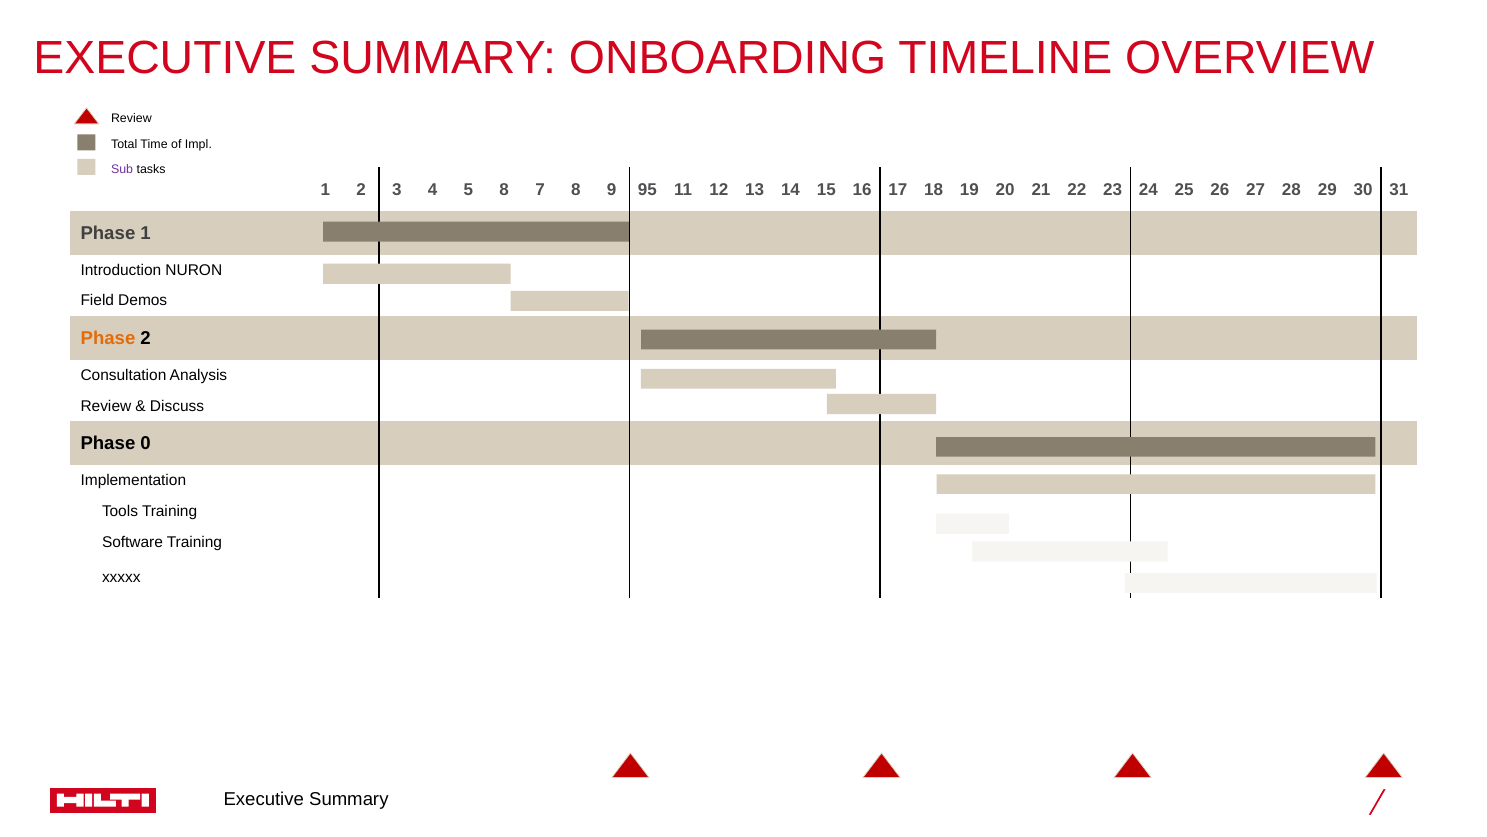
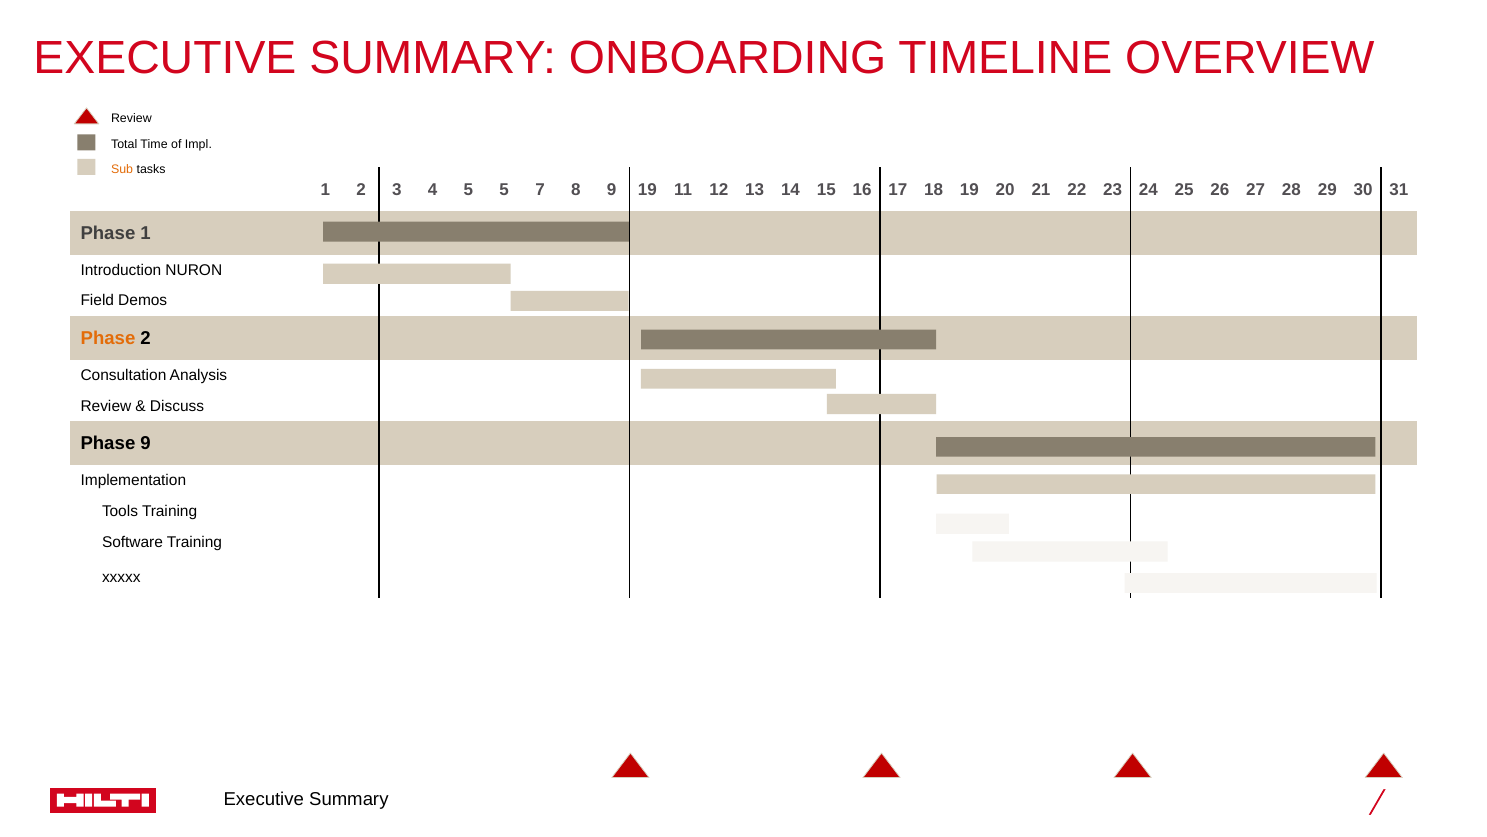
Sub colour: purple -> orange (122, 169)
5 8: 8 -> 5 (504, 190)
9 95: 95 -> 19 (647, 190)
Phase 0: 0 -> 9 (146, 443)
